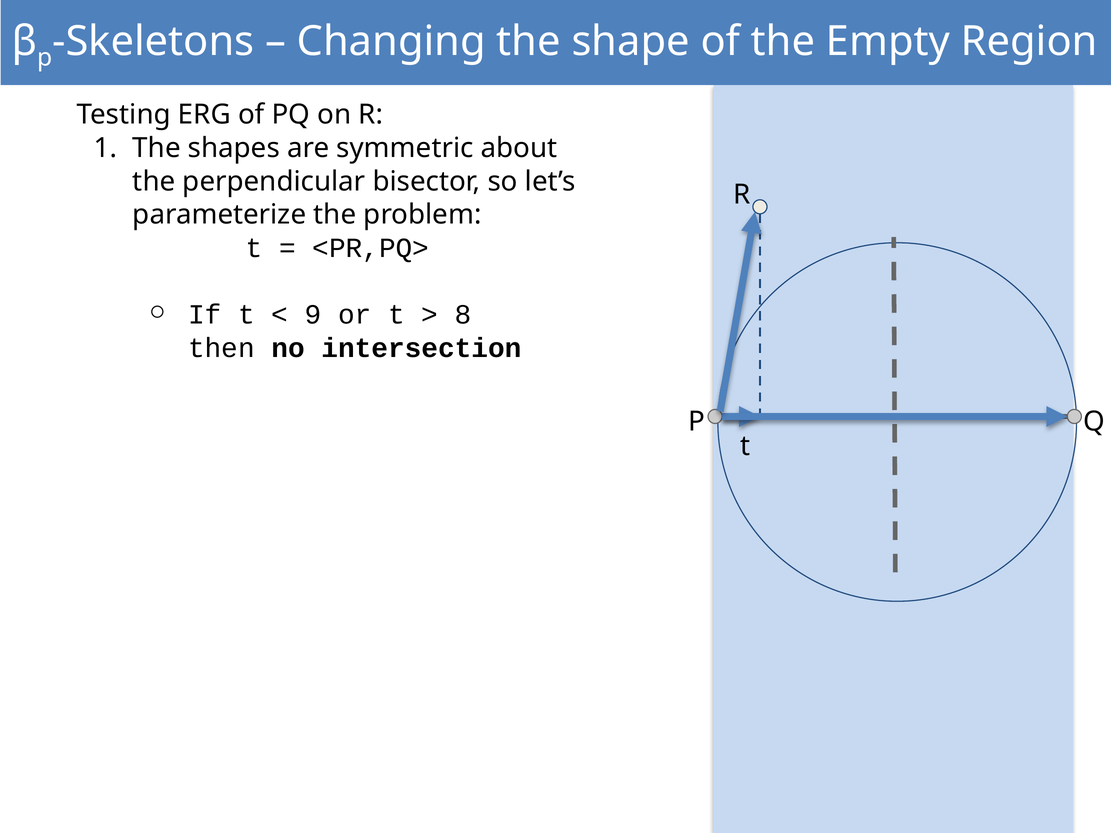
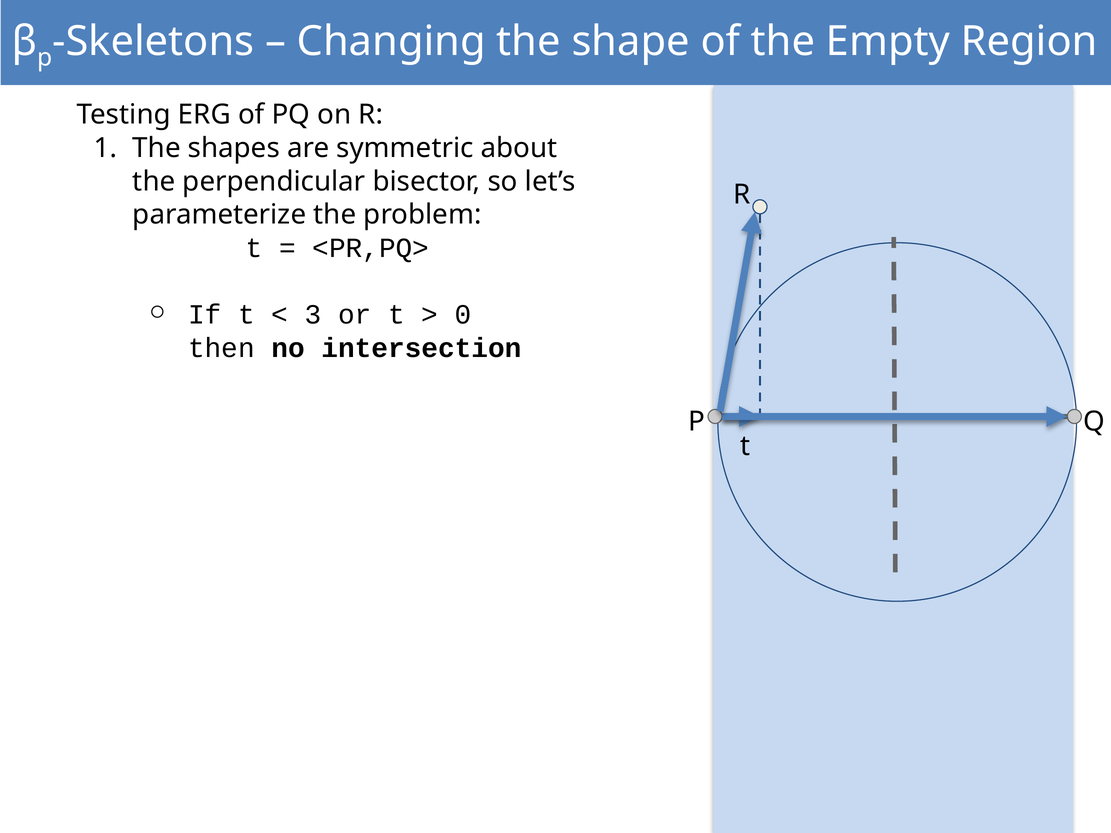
9: 9 -> 3 (313, 315)
8: 8 -> 0 (463, 315)
